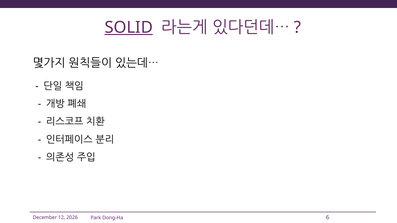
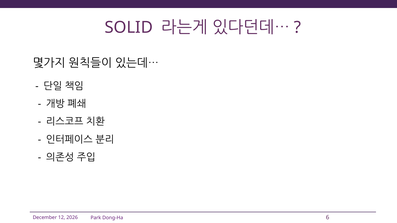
SOLID underline: present -> none (129, 28)
